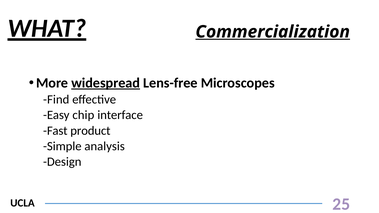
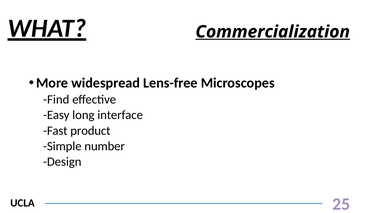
widespread underline: present -> none (106, 83)
chip: chip -> long (83, 115)
analysis: analysis -> number (105, 146)
